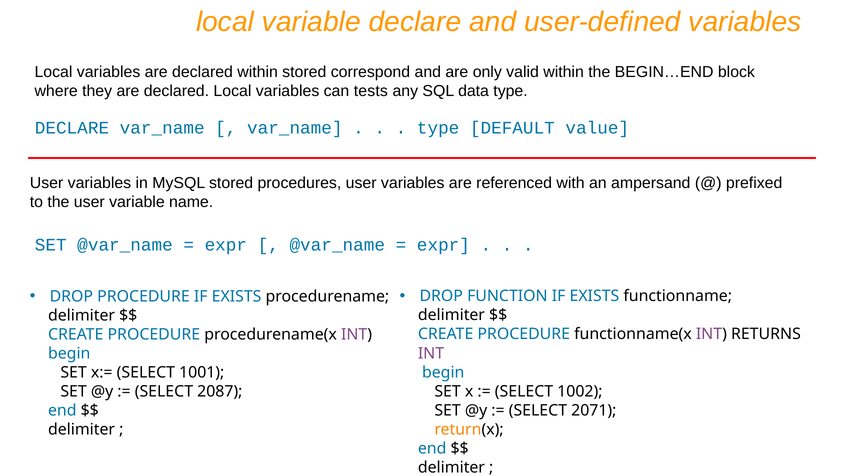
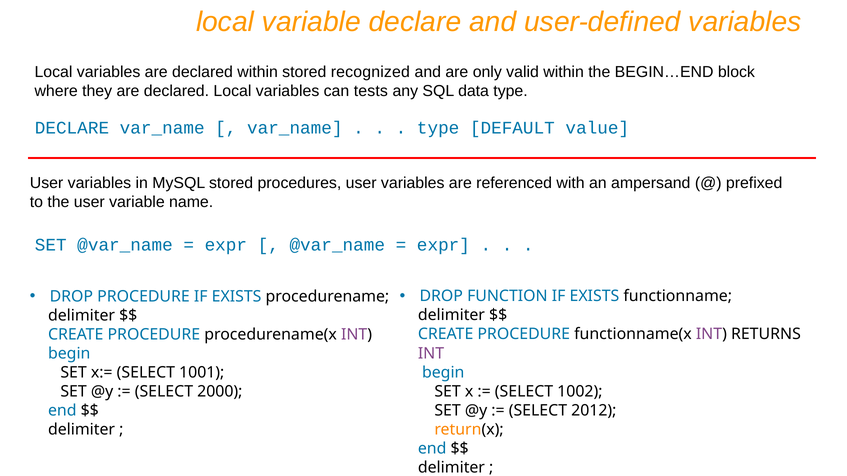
correspond: correspond -> recognized (370, 72)
2087: 2087 -> 2000 (220, 392)
2071: 2071 -> 2012 (594, 411)
